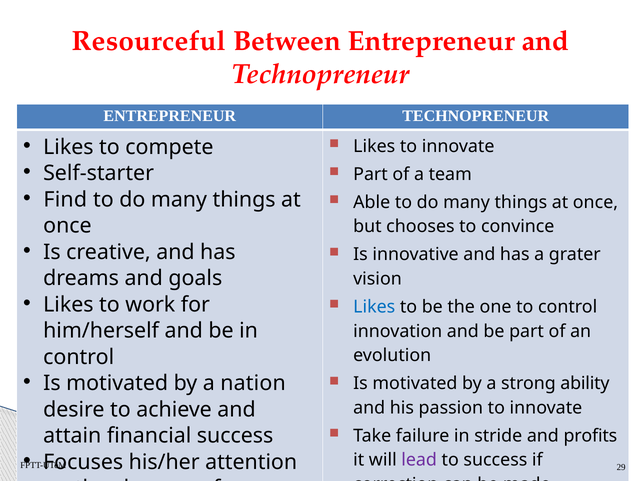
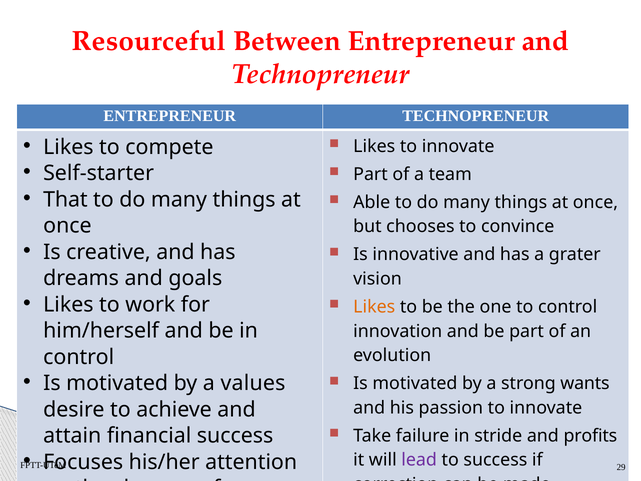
Find: Find -> That (65, 199)
Likes colour: blue -> orange (374, 307)
nation: nation -> values (253, 383)
ability: ability -> wants (585, 383)
